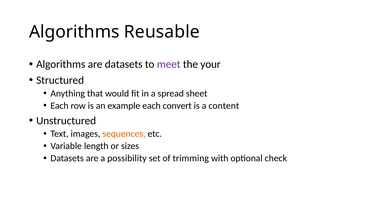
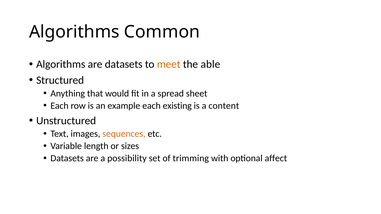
Reusable: Reusable -> Common (162, 32)
meet colour: purple -> orange (169, 64)
your: your -> able (210, 64)
convert: convert -> existing (177, 106)
check: check -> affect (276, 159)
